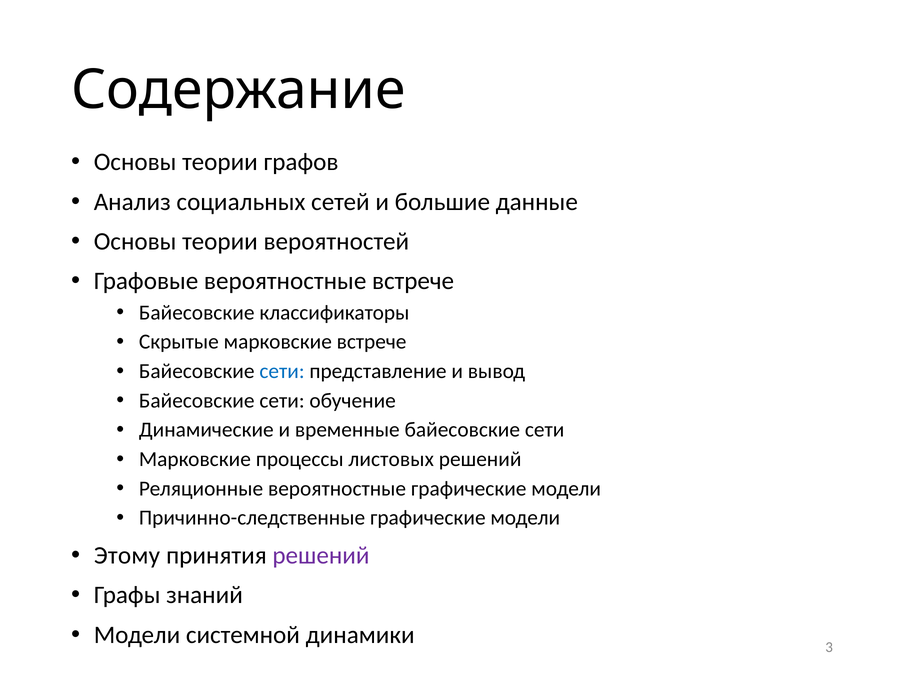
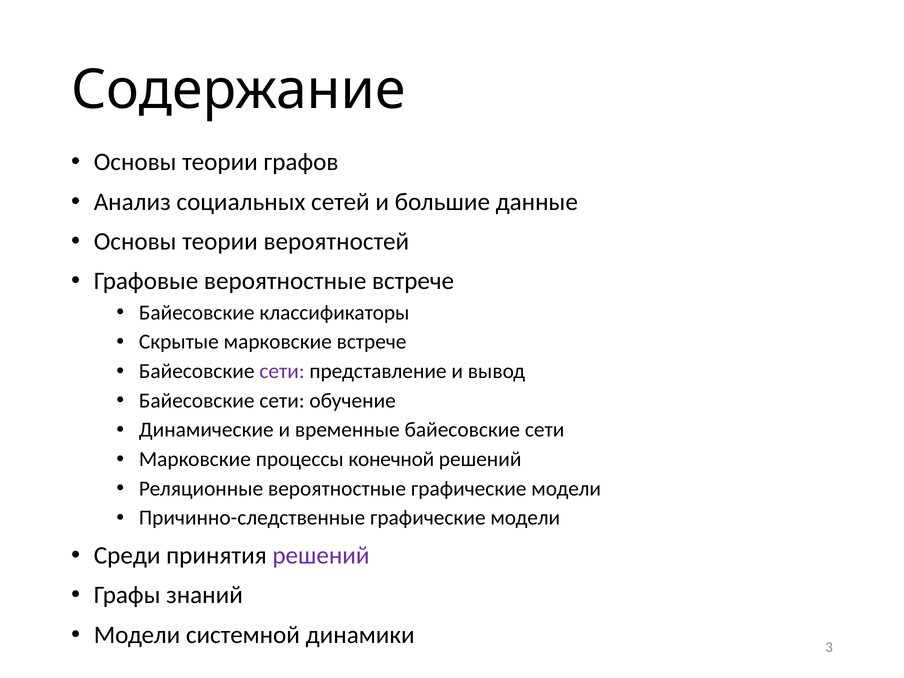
сети colour: blue -> purple (282, 371)
листовых: листовых -> конечной (391, 459)
Этому: Этому -> Среди (127, 555)
